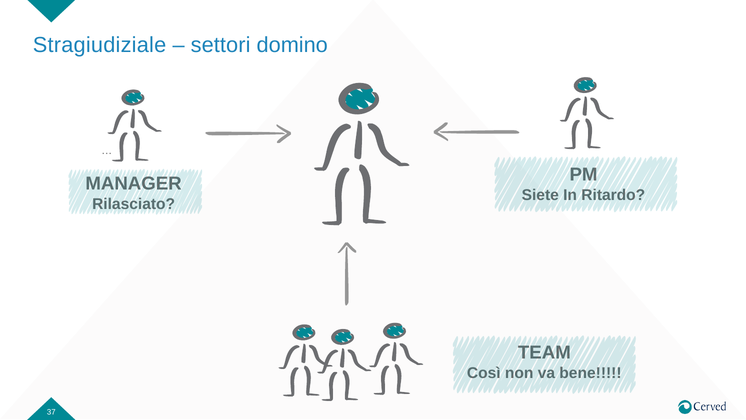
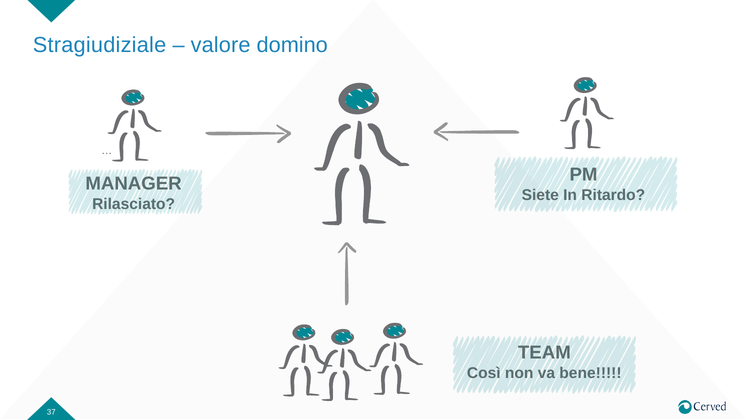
settori: settori -> valore (221, 45)
